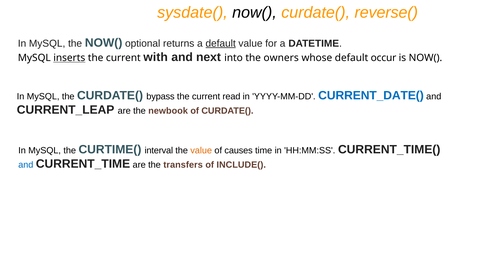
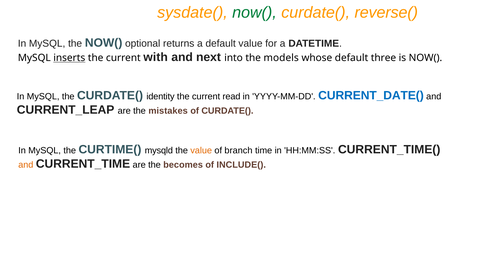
now( colour: black -> green (254, 13)
default underline: present -> none (221, 43)
owners: owners -> models (281, 58)
occur: occur -> three (383, 58)
bypass: bypass -> identity (160, 96)
newbook: newbook -> mistakes (168, 111)
interval: interval -> mysqld (159, 151)
causes: causes -> branch (238, 151)
and colour: blue -> orange (26, 165)
transfers: transfers -> becomes (183, 165)
